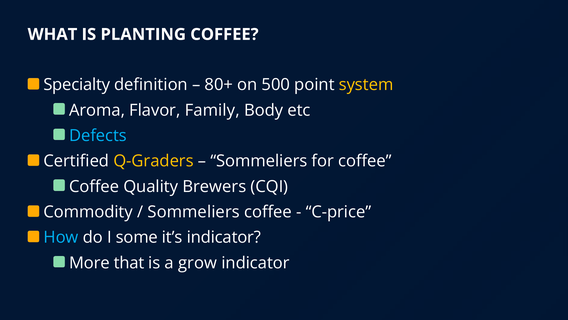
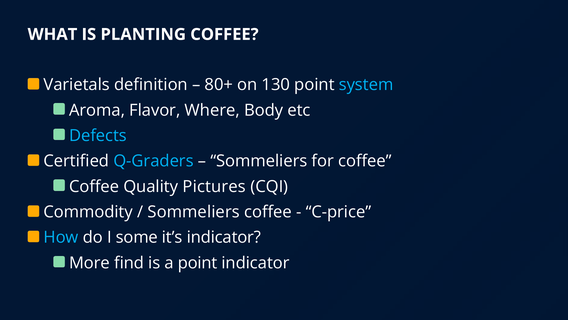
Specialty: Specialty -> Varietals (77, 85)
500: 500 -> 130 (276, 85)
system colour: yellow -> light blue (366, 85)
Family: Family -> Where (212, 110)
Q-Graders colour: yellow -> light blue (154, 161)
Brewers: Brewers -> Pictures (214, 186)
that: that -> find (129, 263)
a grow: grow -> point (198, 263)
